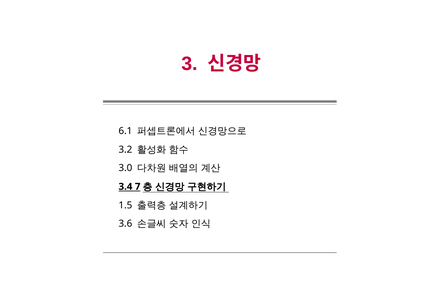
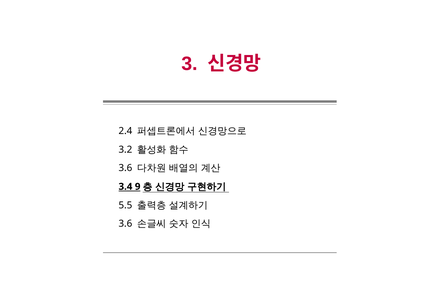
6.1: 6.1 -> 2.4 (125, 131)
3.0: 3.0 -> 3.6 (125, 168)
7: 7 -> 9 (138, 187)
1.5: 1.5 -> 5.5 (125, 205)
